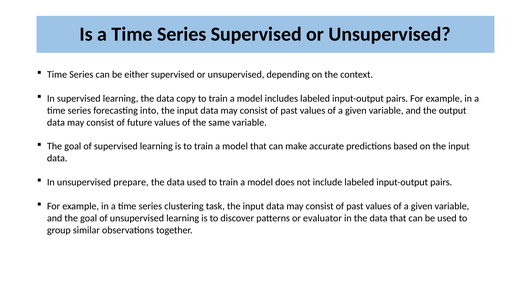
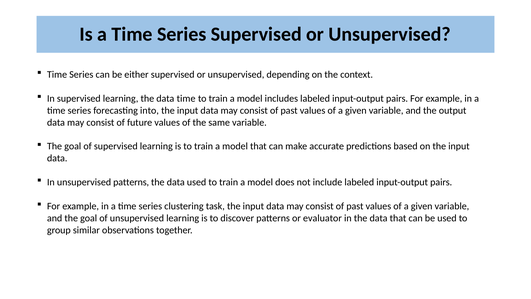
data copy: copy -> time (186, 98)
unsupervised prepare: prepare -> patterns (131, 182)
